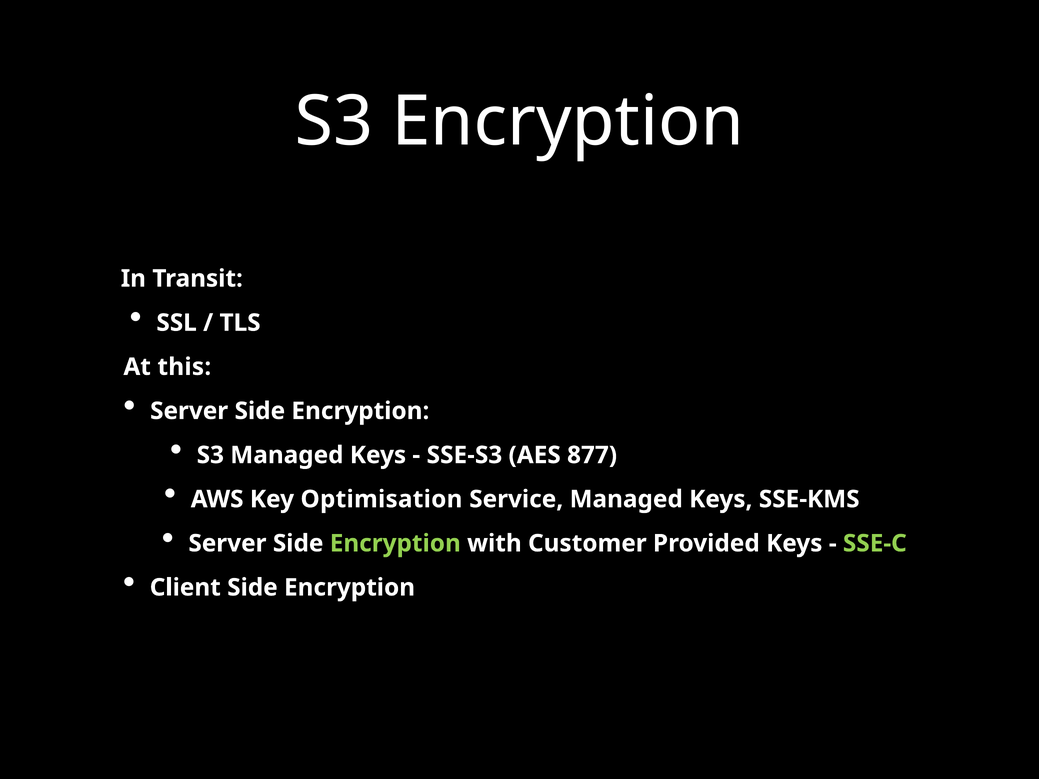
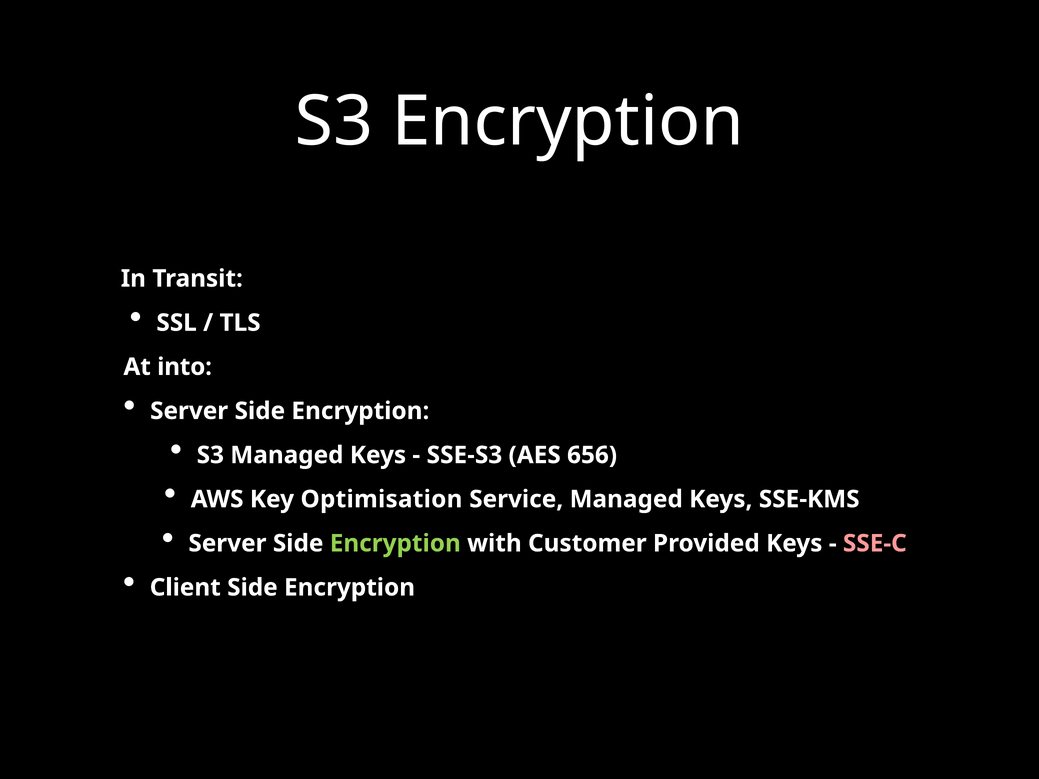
this: this -> into (185, 367)
877: 877 -> 656 (592, 455)
SSE-C colour: light green -> pink (875, 544)
